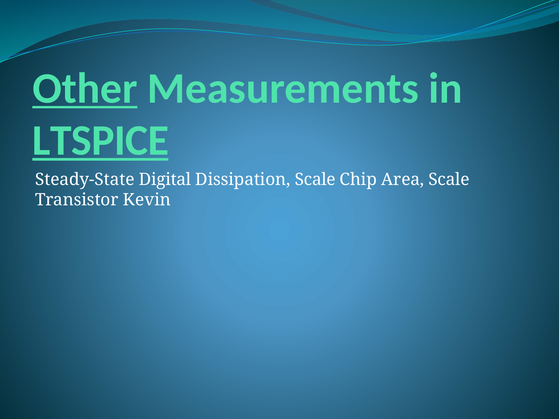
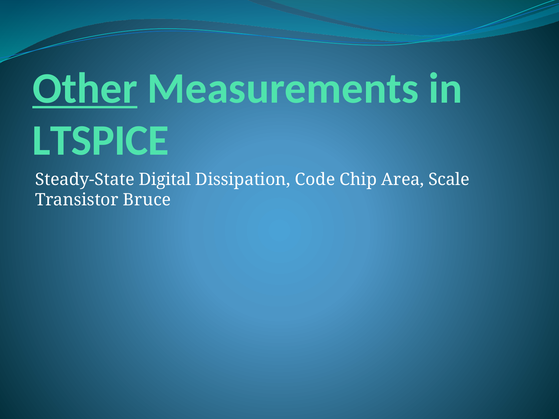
LTSPICE underline: present -> none (101, 141)
Dissipation Scale: Scale -> Code (315, 180)
Kevin: Kevin -> Bruce (147, 200)
